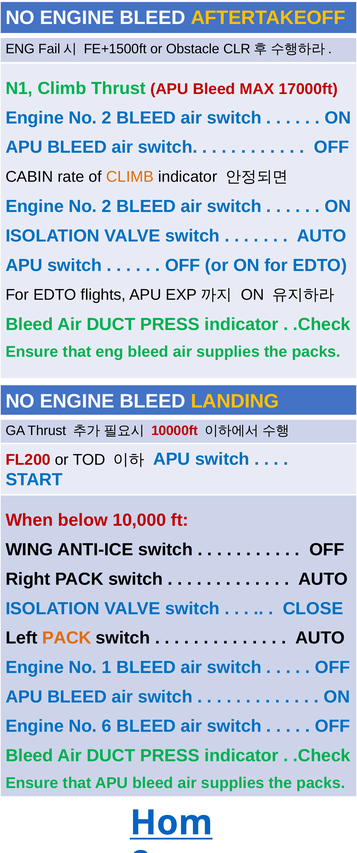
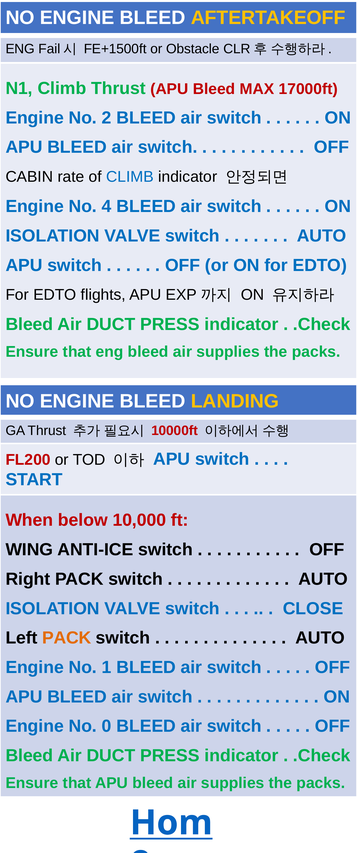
CLIMB colour: orange -> blue (130, 177)
2: 2 -> 4 (107, 207)
6: 6 -> 0 (107, 727)
